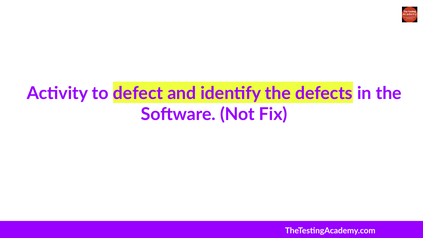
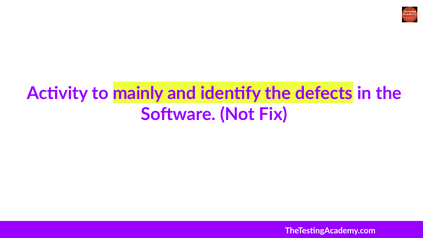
defect: defect -> mainly (138, 93)
